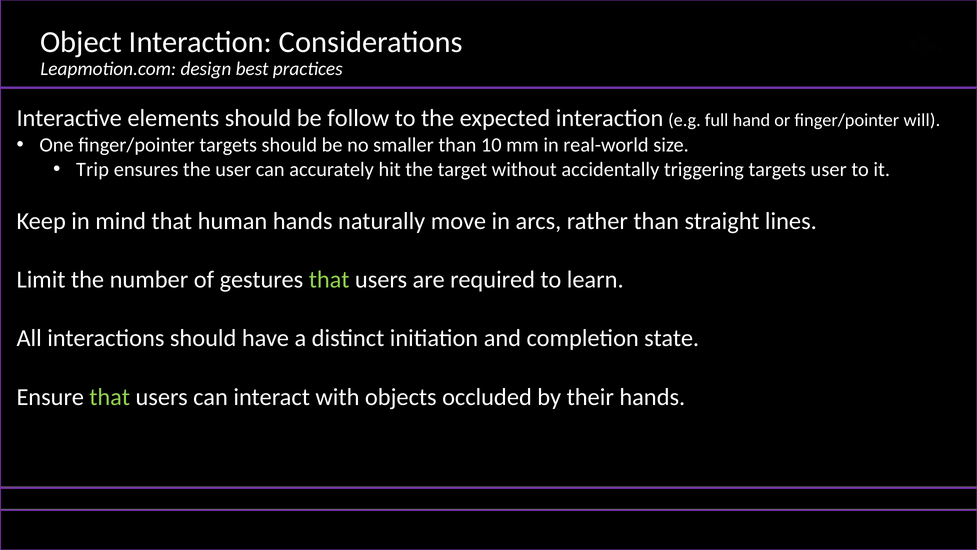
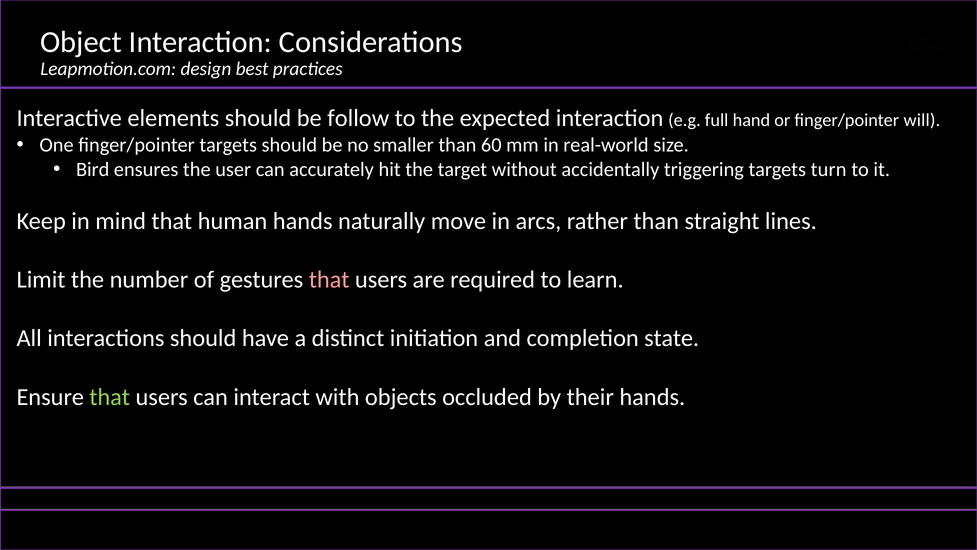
10: 10 -> 60 (491, 145)
Trip: Trip -> Bird (93, 169)
targets user: user -> turn (829, 169)
that colour: light green -> pink (329, 280)
